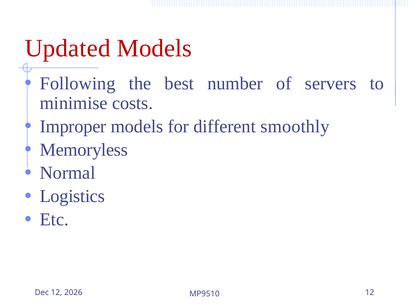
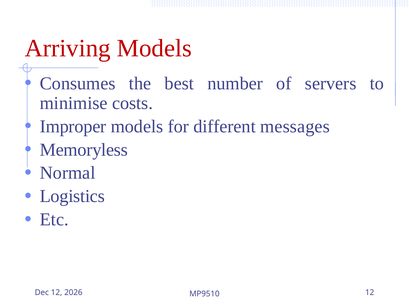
Updated: Updated -> Arriving (68, 48)
Following: Following -> Consumes (78, 83)
smoothly: smoothly -> messages (295, 126)
